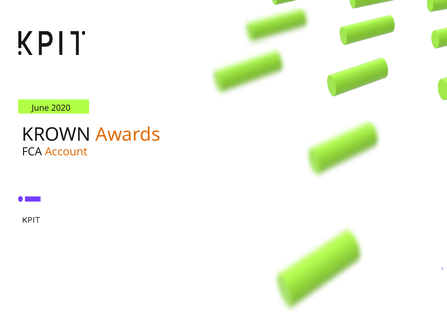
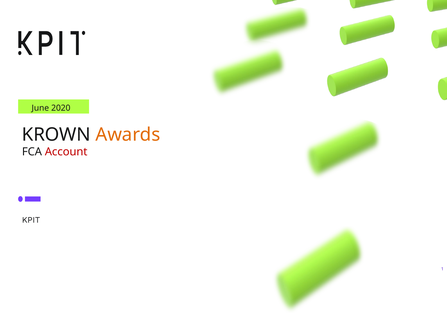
Account colour: orange -> red (66, 152)
